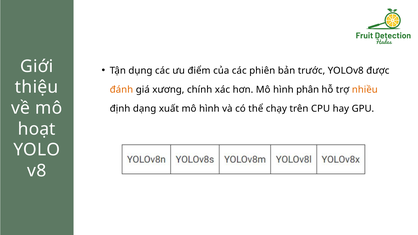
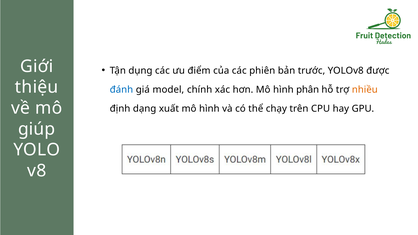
đánh colour: orange -> blue (121, 90)
xương: xương -> model (168, 90)
hoạt: hoạt -> giúp (37, 129)
